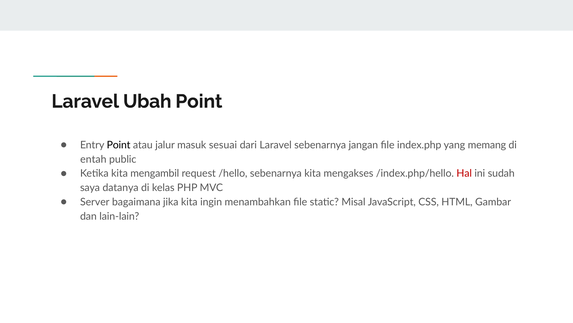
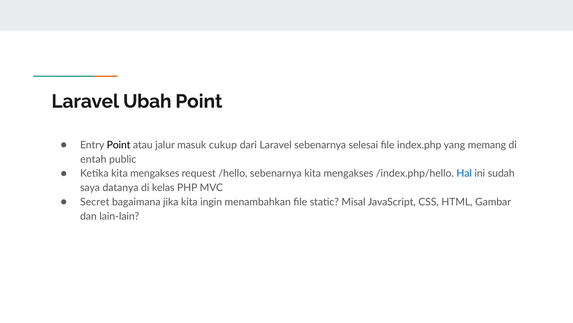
sesuai: sesuai -> cukup (223, 145)
jangan: jangan -> selesai (363, 145)
Ketika kita mengambil: mengambil -> mengakses (155, 173)
Hal colour: red -> blue (464, 173)
Server: Server -> Secret (95, 202)
